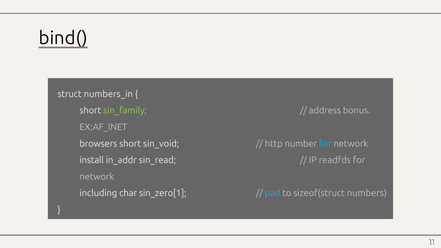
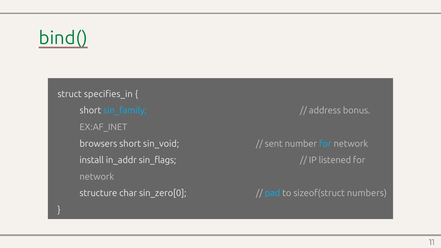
bind( colour: black -> green (63, 38)
numbers_in: numbers_in -> specifies_in (108, 94)
sin_family colour: light green -> light blue (125, 111)
http: http -> sent (274, 144)
sin_read: sin_read -> sin_flags (157, 160)
readfds: readfds -> listened (335, 160)
including: including -> structure (98, 193)
sin_zero[1: sin_zero[1 -> sin_zero[0 (163, 193)
